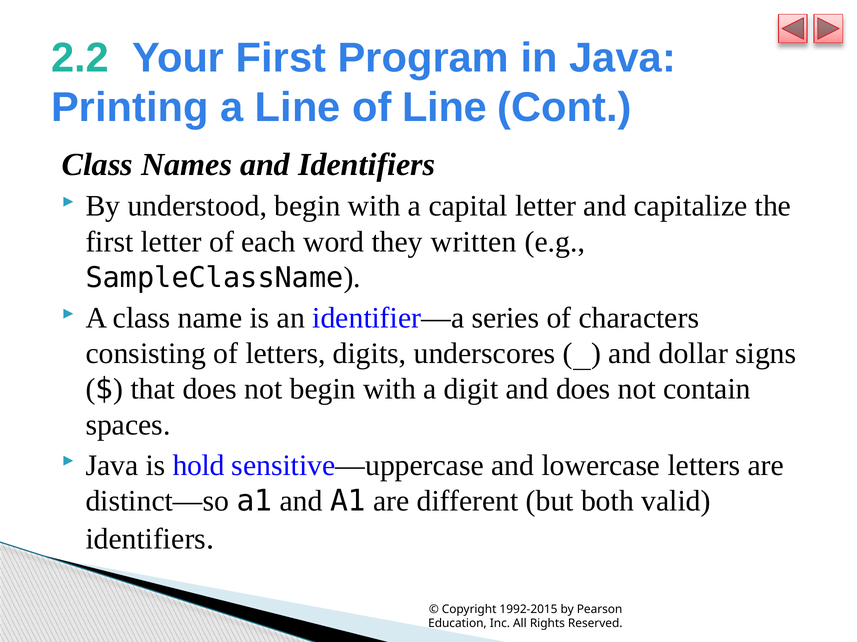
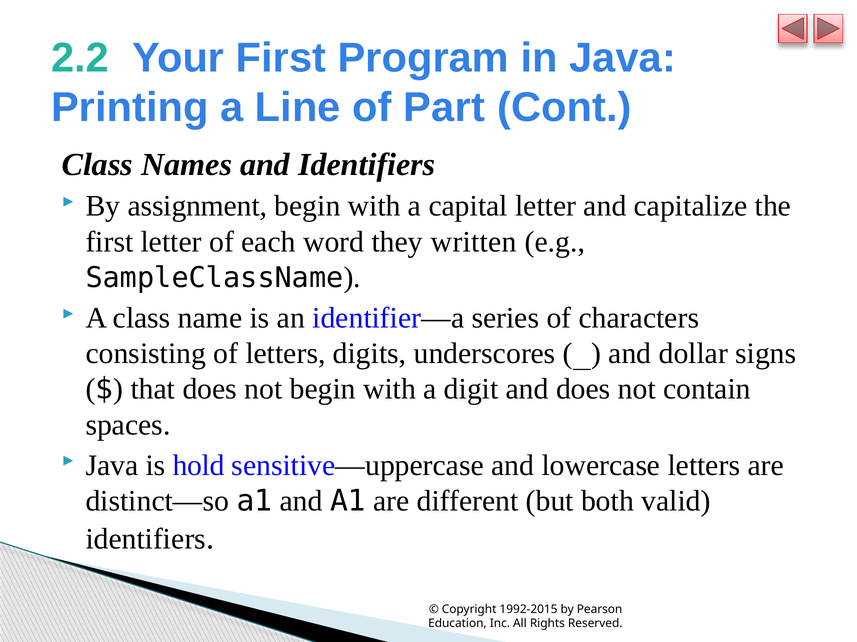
of Line: Line -> Part (444, 108)
understood: understood -> assignment (197, 206)
